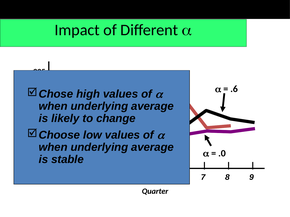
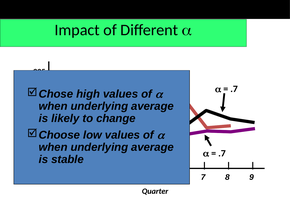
.6: .6 -> .7 (234, 89)
.0: .0 -> .7 (222, 154)
